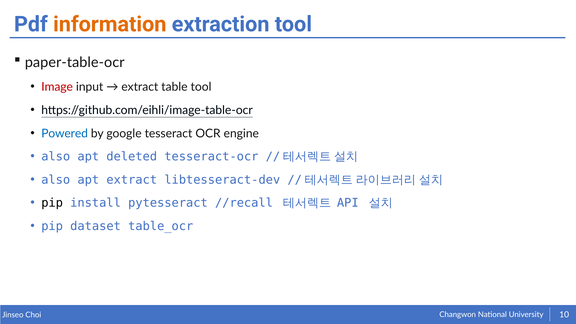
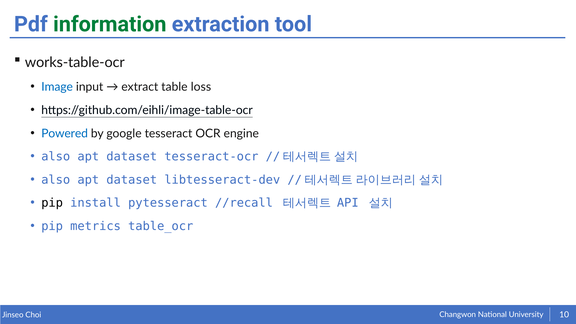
information colour: orange -> green (110, 24)
paper-table-ocr: paper-table-ocr -> works-table-ocr (75, 63)
Image colour: red -> blue (57, 87)
table tool: tool -> loss (201, 87)
deleted: deleted -> dataset (132, 157)
extract: extract -> dataset (132, 180)
dataset: dataset -> metrics (96, 226)
